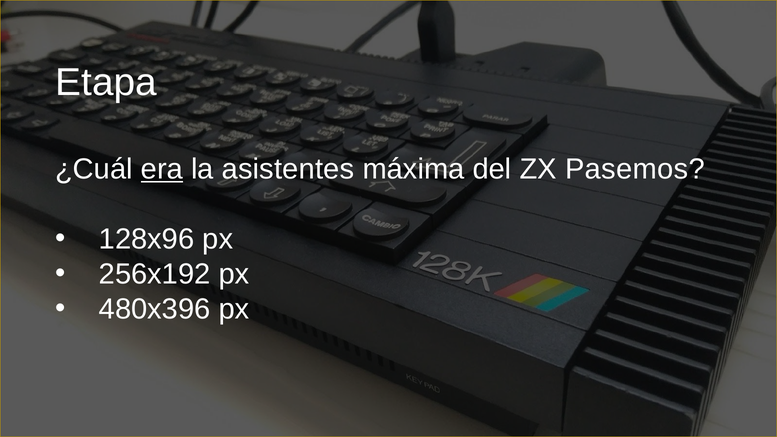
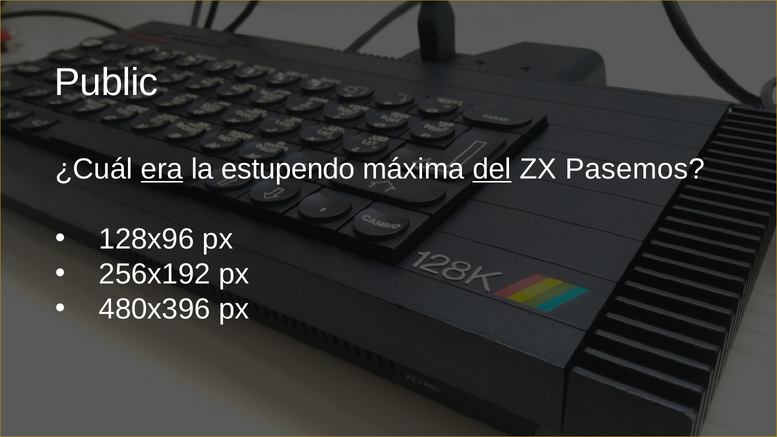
Etapa: Etapa -> Public (106, 83)
asistentes: asistentes -> estupendo (288, 169)
del underline: none -> present (492, 169)
